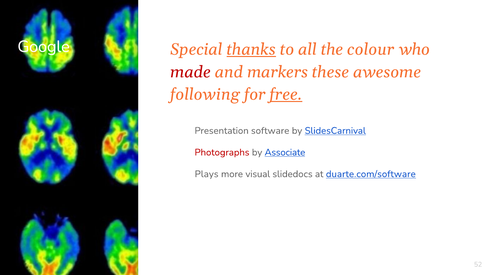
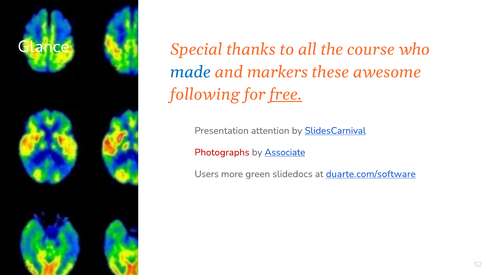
Google: Google -> Glance (43, 47)
thanks underline: present -> none (251, 50)
colour: colour -> course (371, 50)
made colour: red -> blue (191, 72)
software: software -> attention (270, 131)
Plays: Plays -> Users (207, 174)
visual: visual -> green (258, 174)
